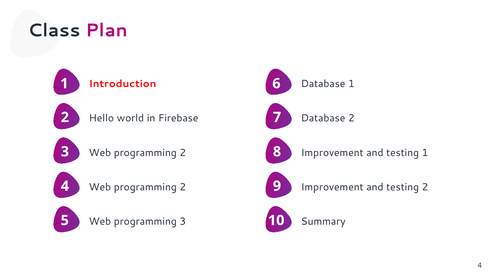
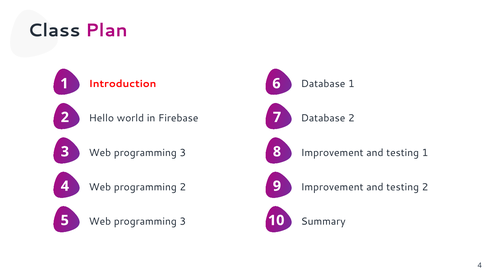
2: 2 -> 3 (183, 153)
